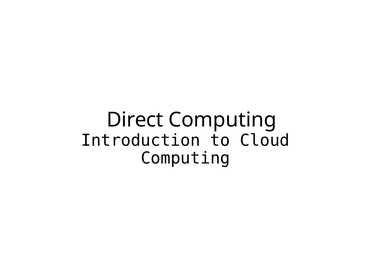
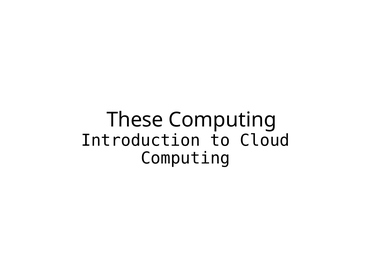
Direct: Direct -> These (135, 120)
